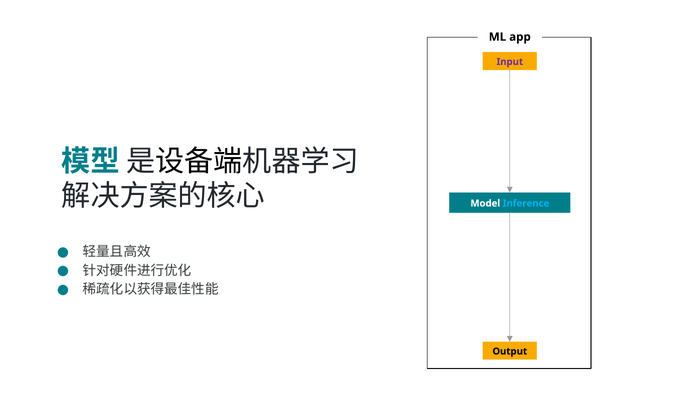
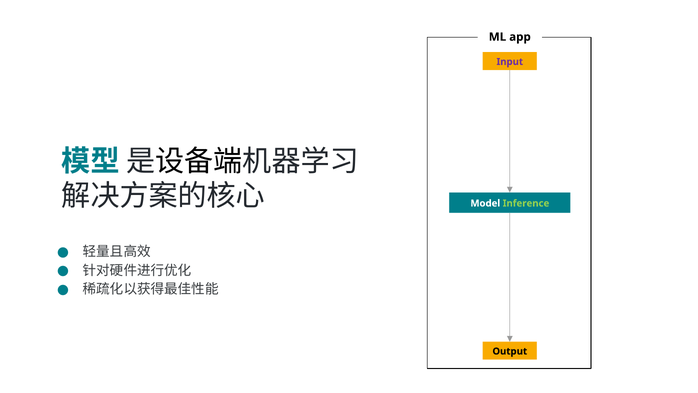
Inference colour: light blue -> light green (526, 203)
